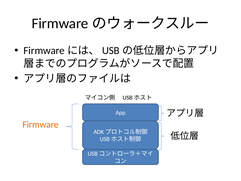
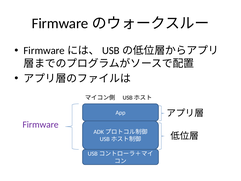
Firmware colour: orange -> purple (41, 124)
